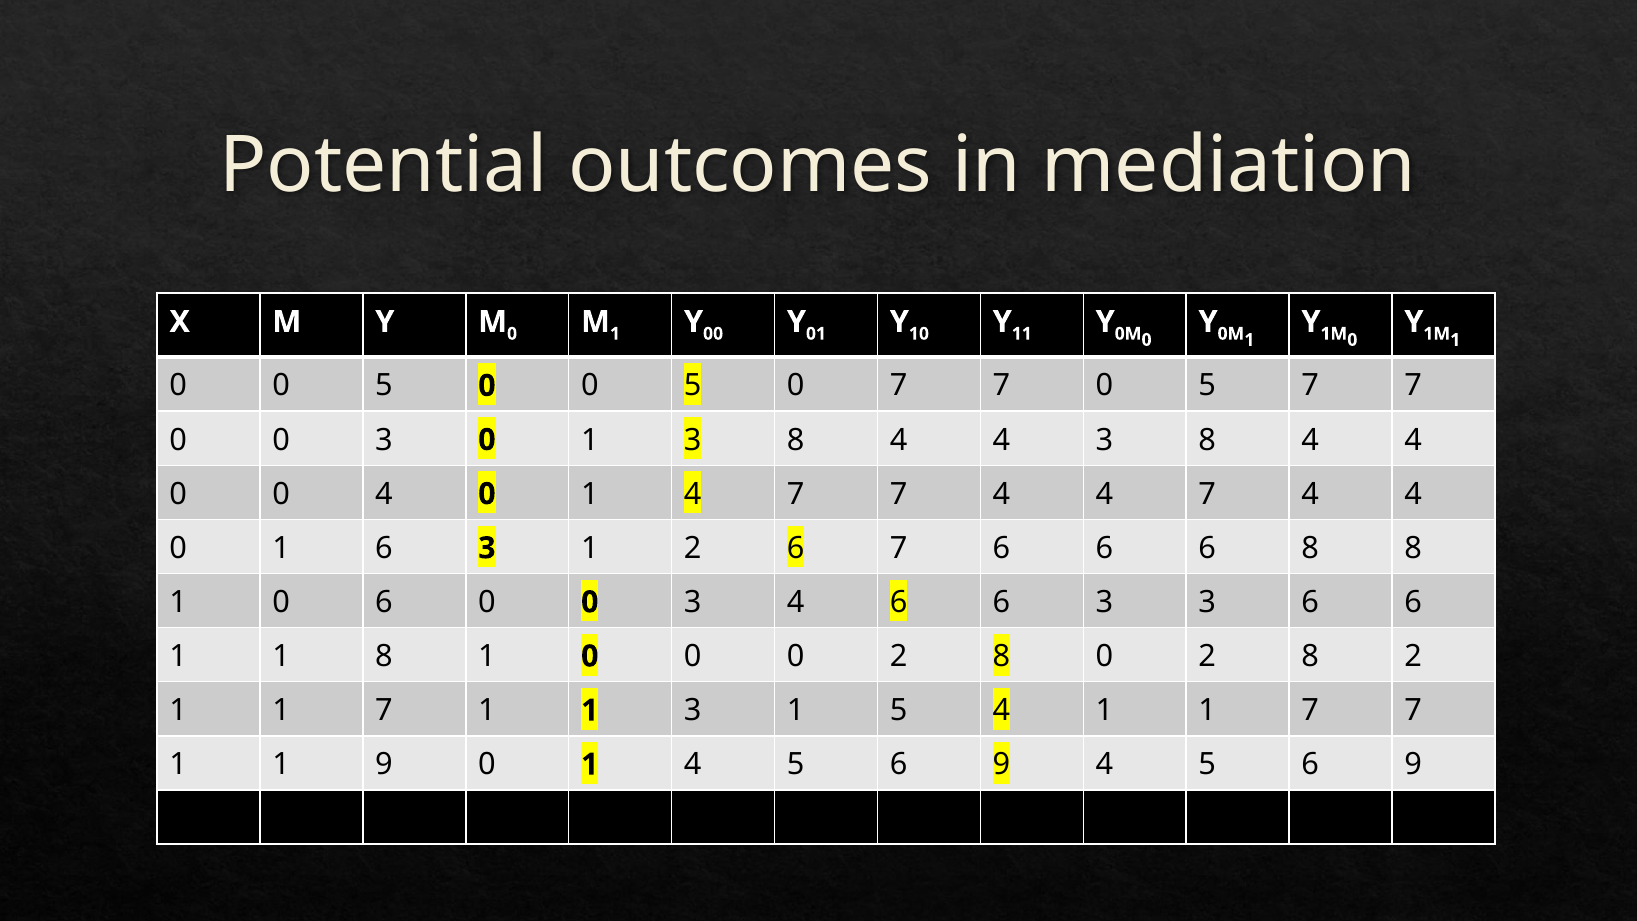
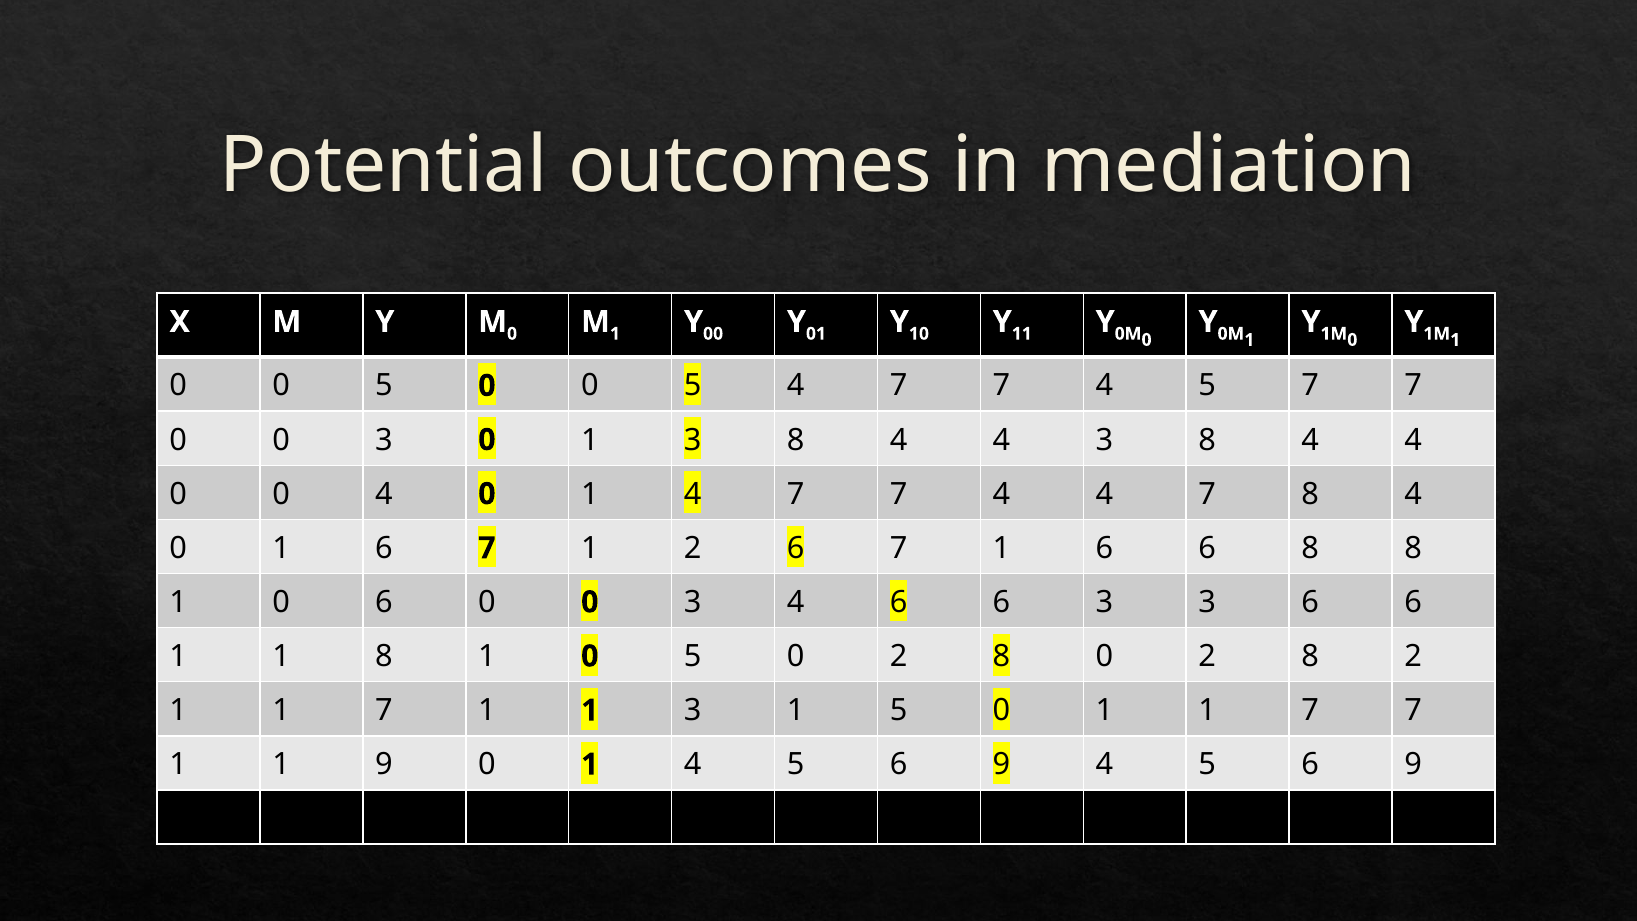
0: 0 -> 4 (796, 386)
0: 0 -> 4 (1104, 386)
4 7 4: 4 -> 8 (1310, 494)
1 6 3: 3 -> 7 (487, 548)
2 6 7 6: 6 -> 1 (1001, 548)
8 1 0 0: 0 -> 5 (693, 656)
1 5 4: 4 -> 0 (1001, 710)
